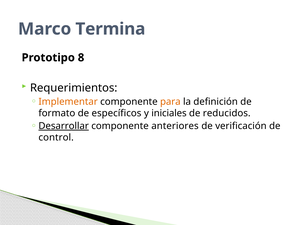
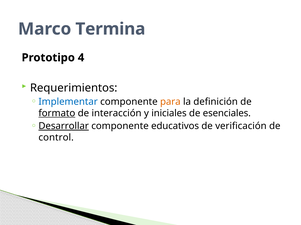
8: 8 -> 4 (81, 58)
Implementar colour: orange -> blue (68, 102)
formato underline: none -> present (57, 114)
específicos: específicos -> interacción (117, 114)
reducidos: reducidos -> esenciales (227, 114)
anteriores: anteriores -> educativos (175, 126)
